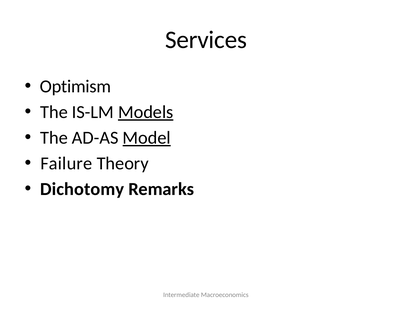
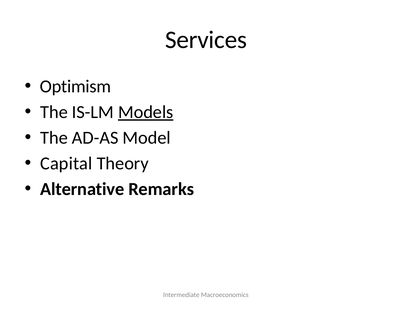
Model underline: present -> none (147, 138)
Failure: Failure -> Capital (66, 163)
Dichotomy: Dichotomy -> Alternative (82, 189)
